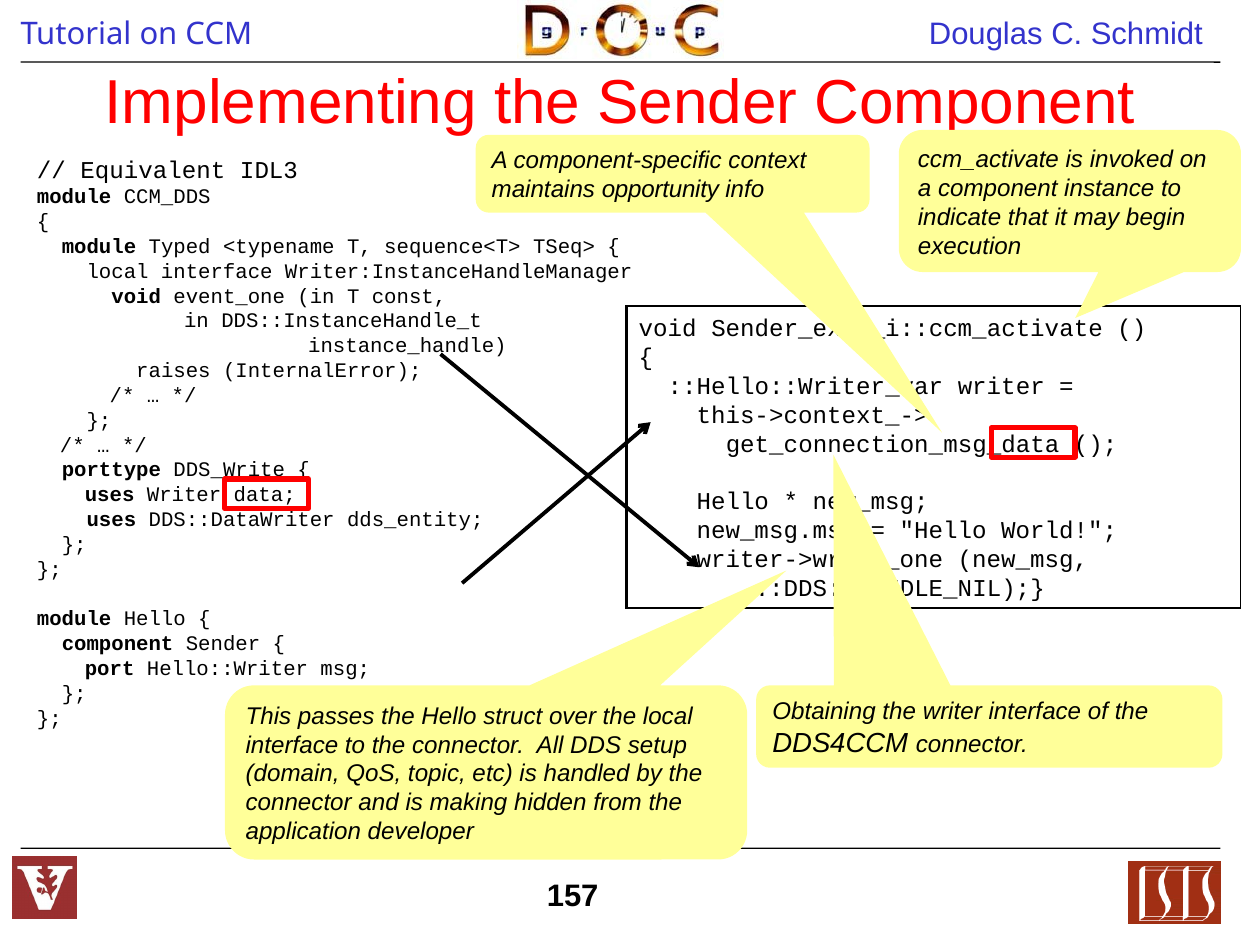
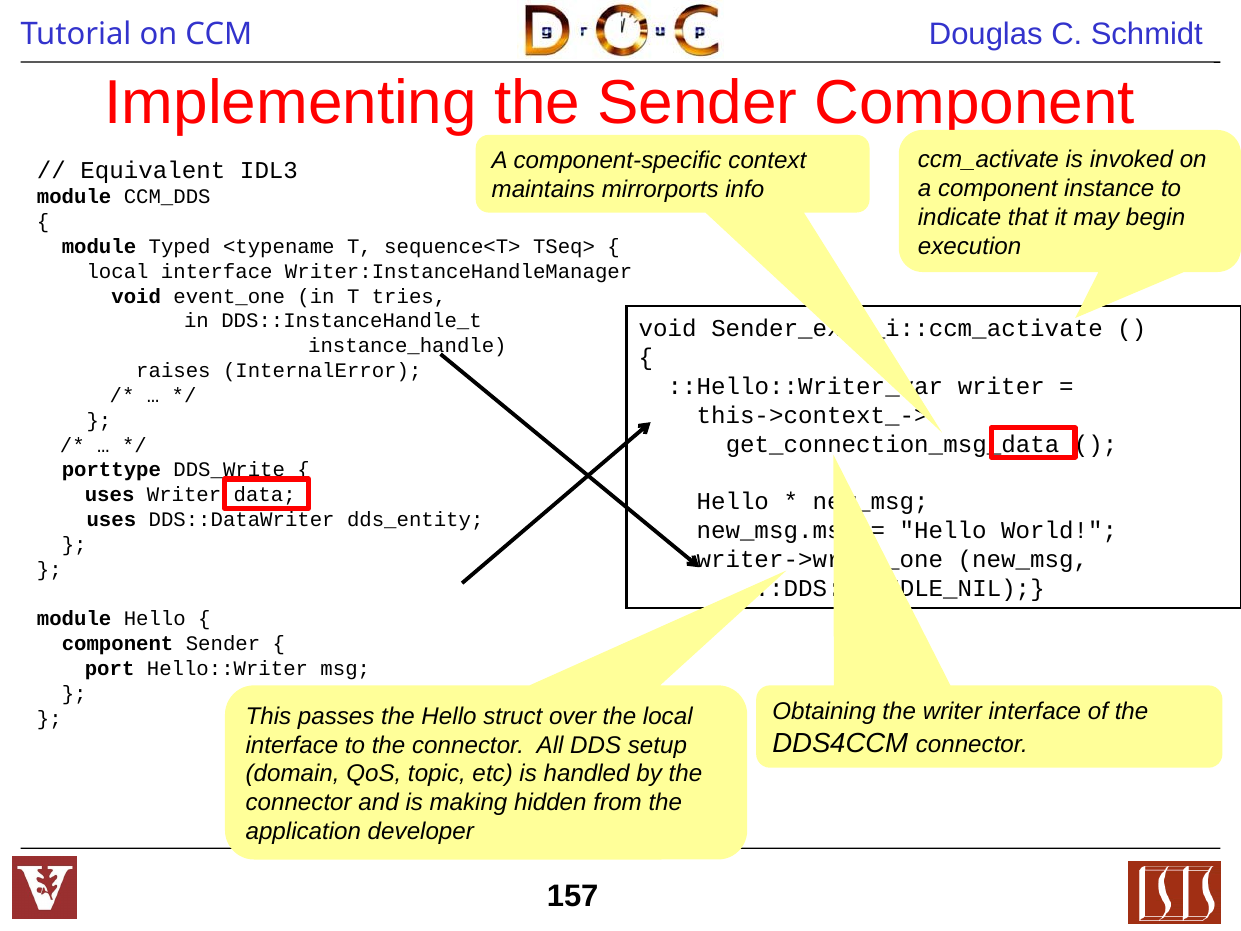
opportunity: opportunity -> mirrorports (660, 190)
const: const -> tries (409, 296)
